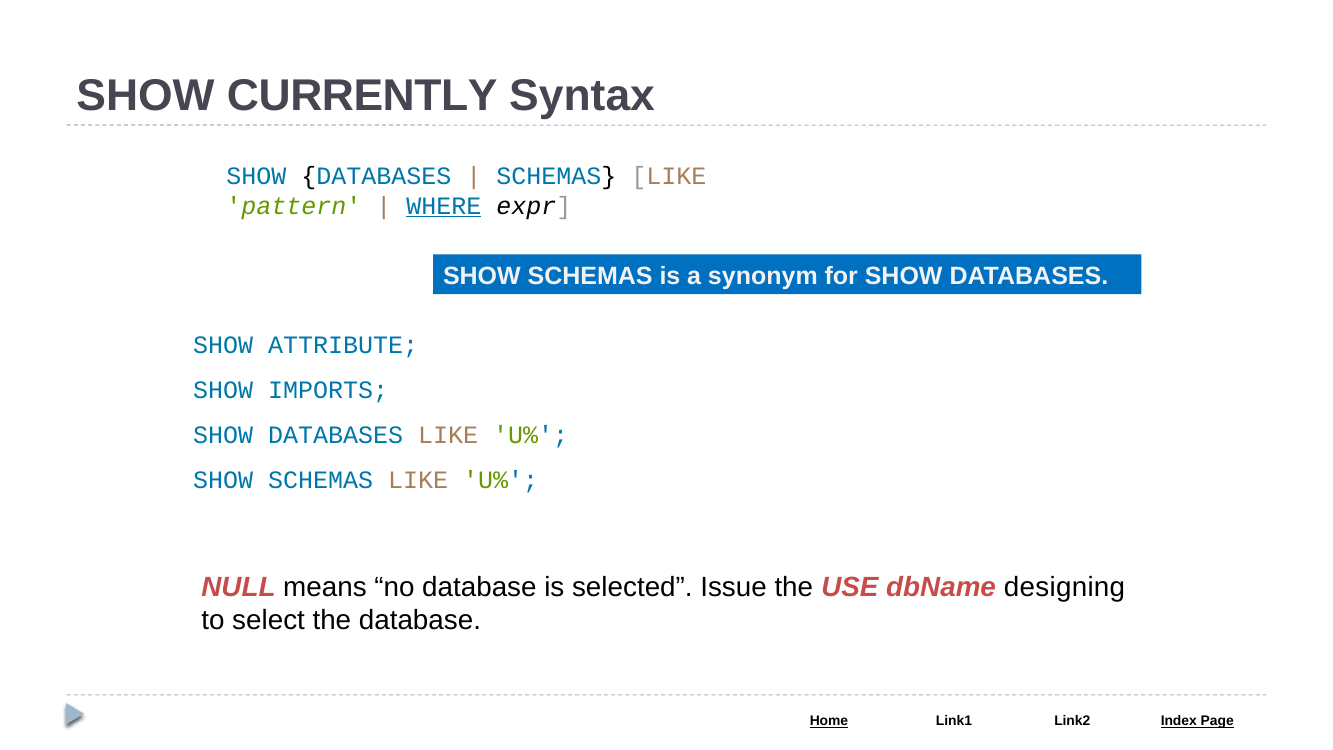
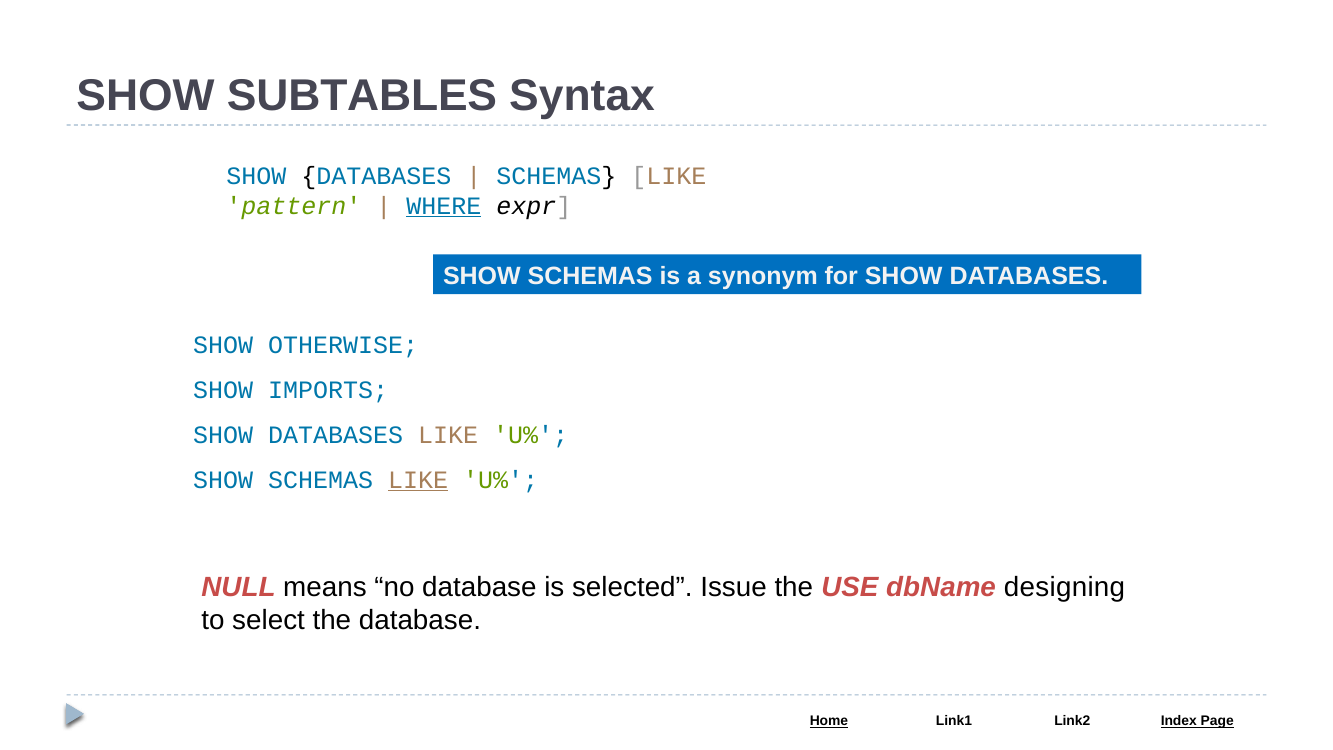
CURRENTLY: CURRENTLY -> SUBTABLES (362, 96)
ATTRIBUTE: ATTRIBUTE -> OTHERWISE (343, 345)
LIKE underline: none -> present (418, 480)
